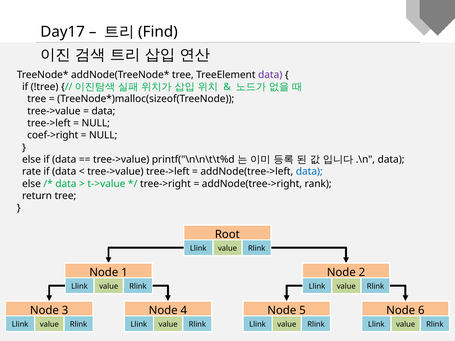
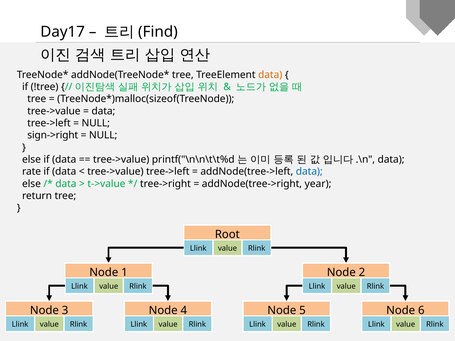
data colour: purple -> orange (270, 75)
coef->right: coef->right -> sign->right (53, 135)
rank: rank -> year (318, 184)
